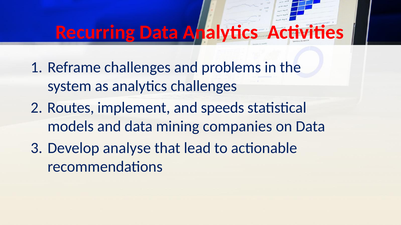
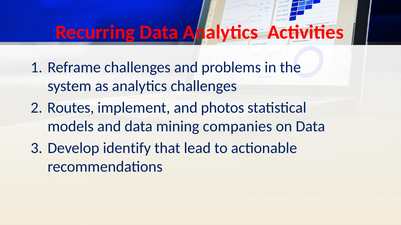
speeds: speeds -> photos (223, 108)
analyse: analyse -> identify (127, 149)
